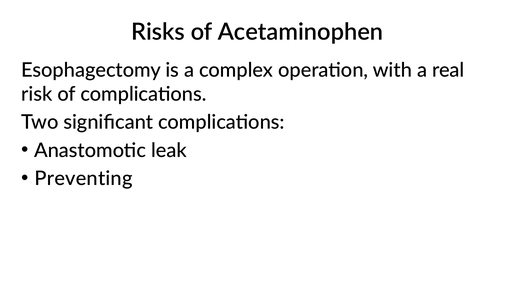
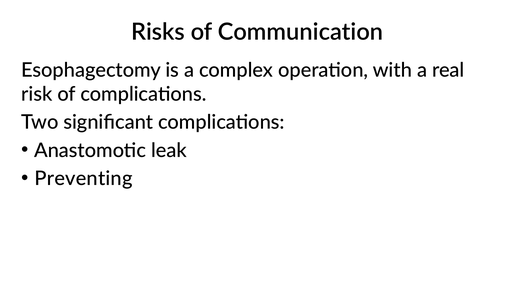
Acetaminophen: Acetaminophen -> Communication (300, 32)
